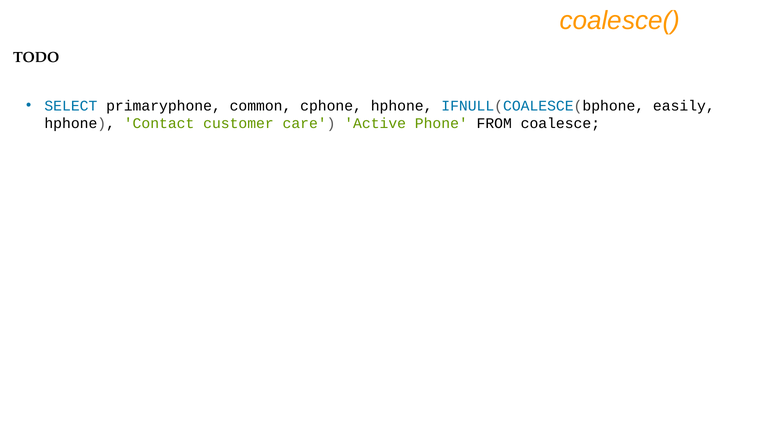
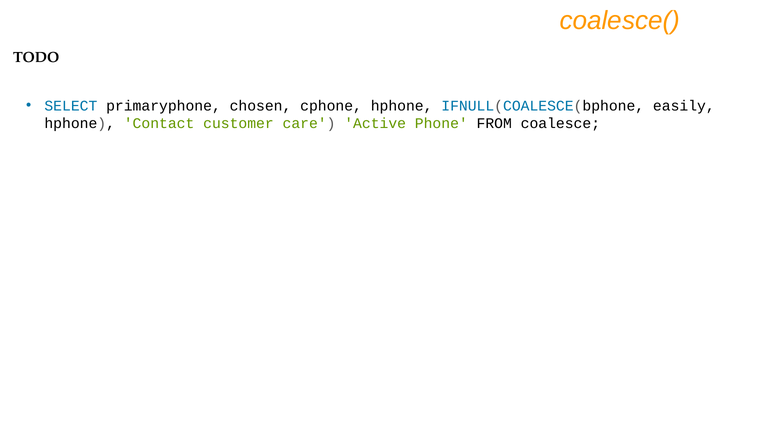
common: common -> chosen (261, 106)
